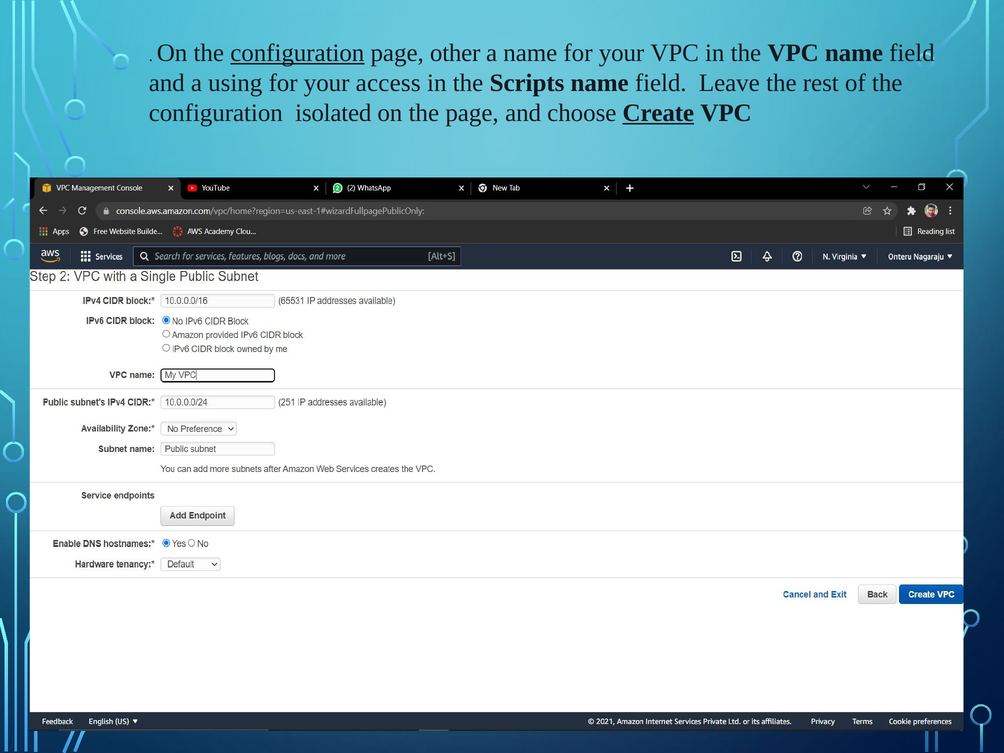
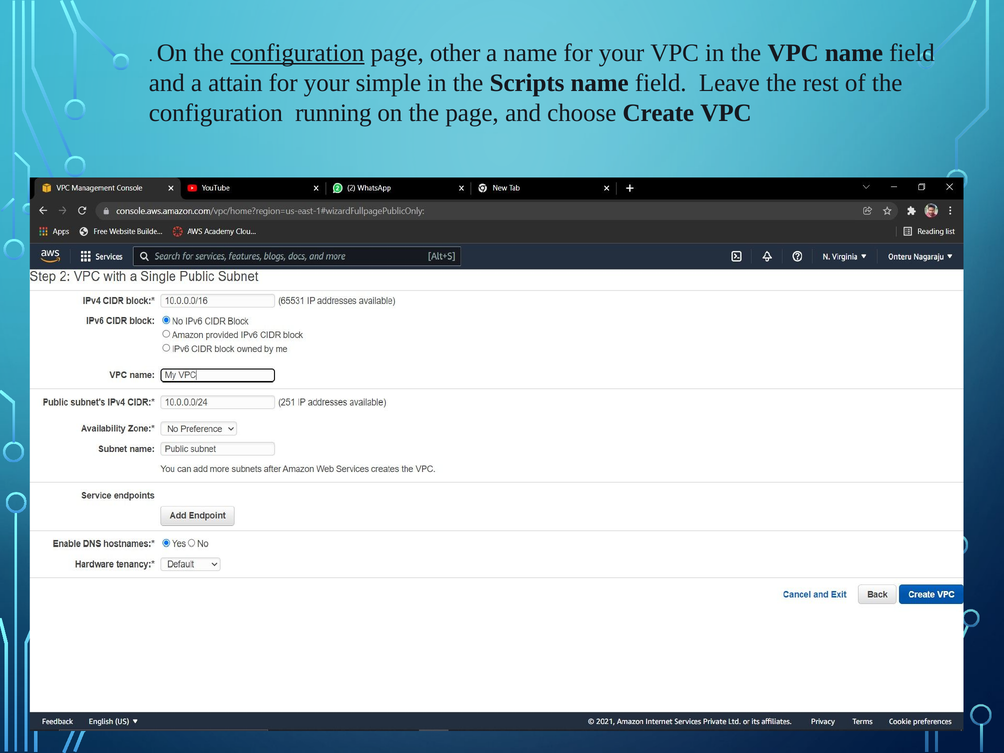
using: using -> attain (235, 83)
access: access -> simple (388, 83)
isolated: isolated -> running (333, 113)
Create underline: present -> none (658, 113)
